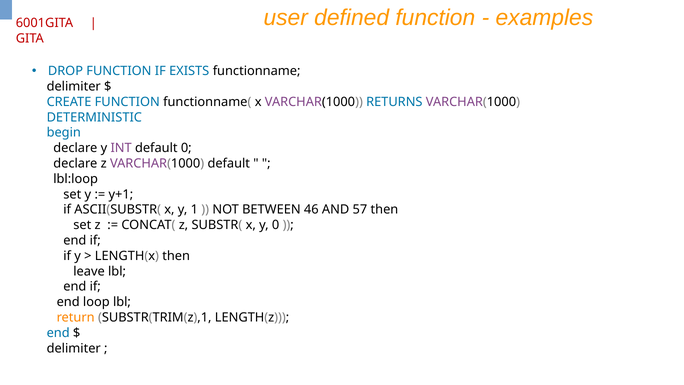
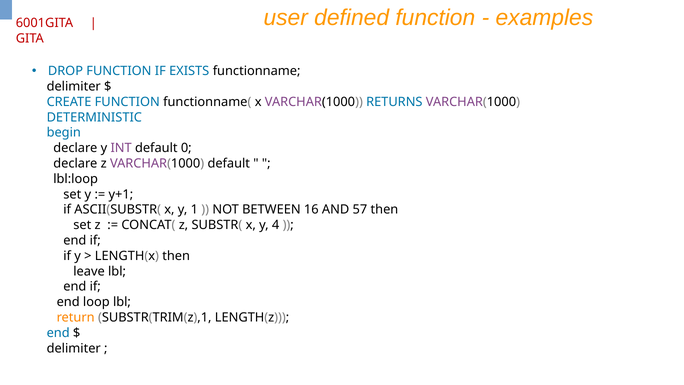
46: 46 -> 16 (311, 210)
y 0: 0 -> 4 (276, 225)
